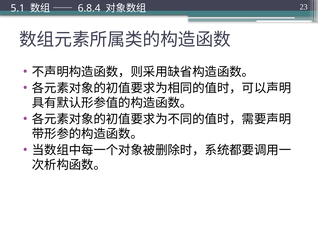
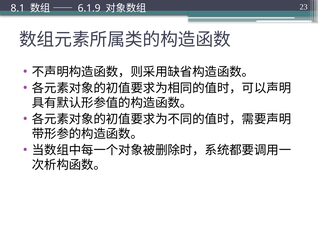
5.1: 5.1 -> 8.1 (18, 8)
6.8.4: 6.8.4 -> 6.1.9 (89, 8)
